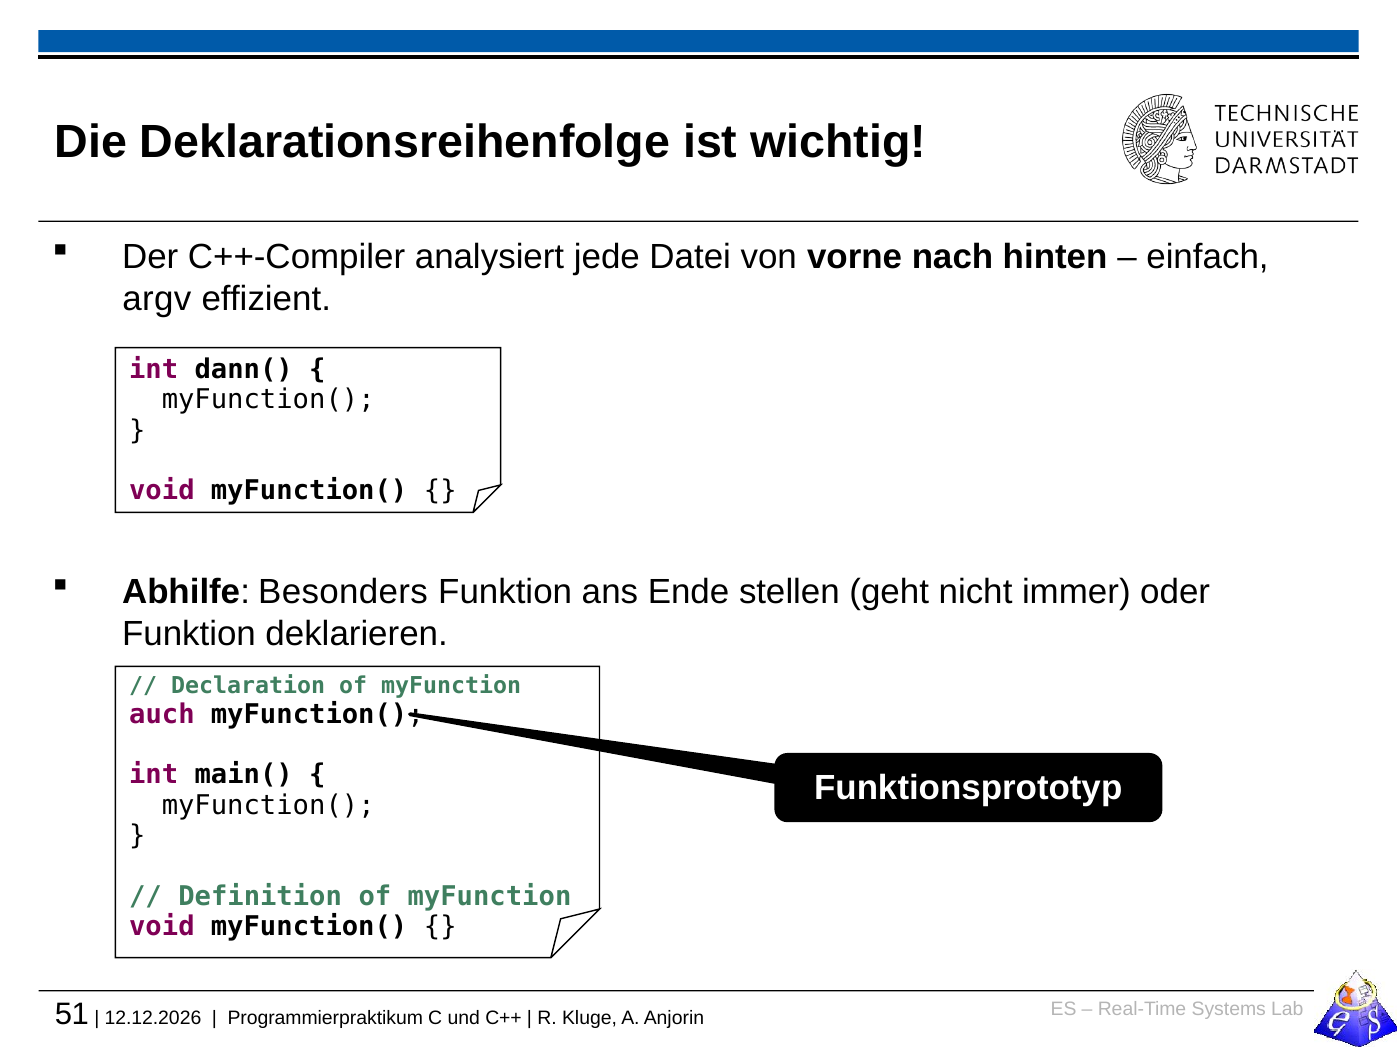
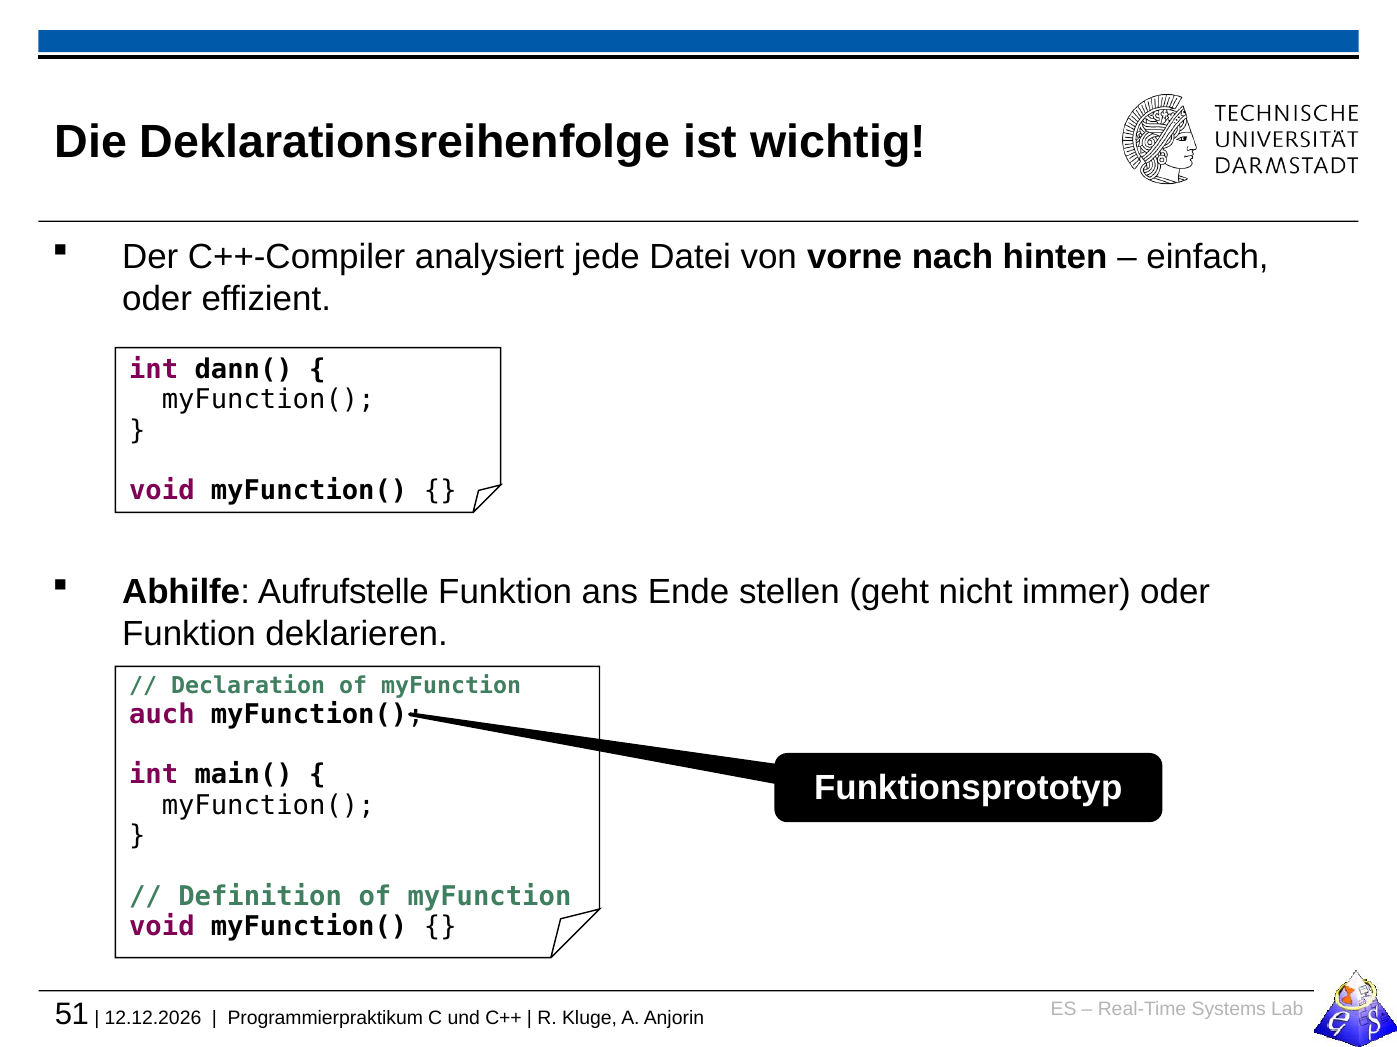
argv: argv -> oder (157, 299)
Besonders: Besonders -> Aufrufstelle (343, 592)
